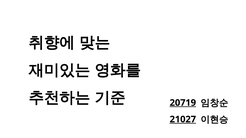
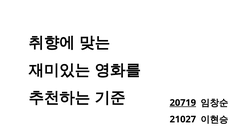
21027 underline: present -> none (183, 120)
